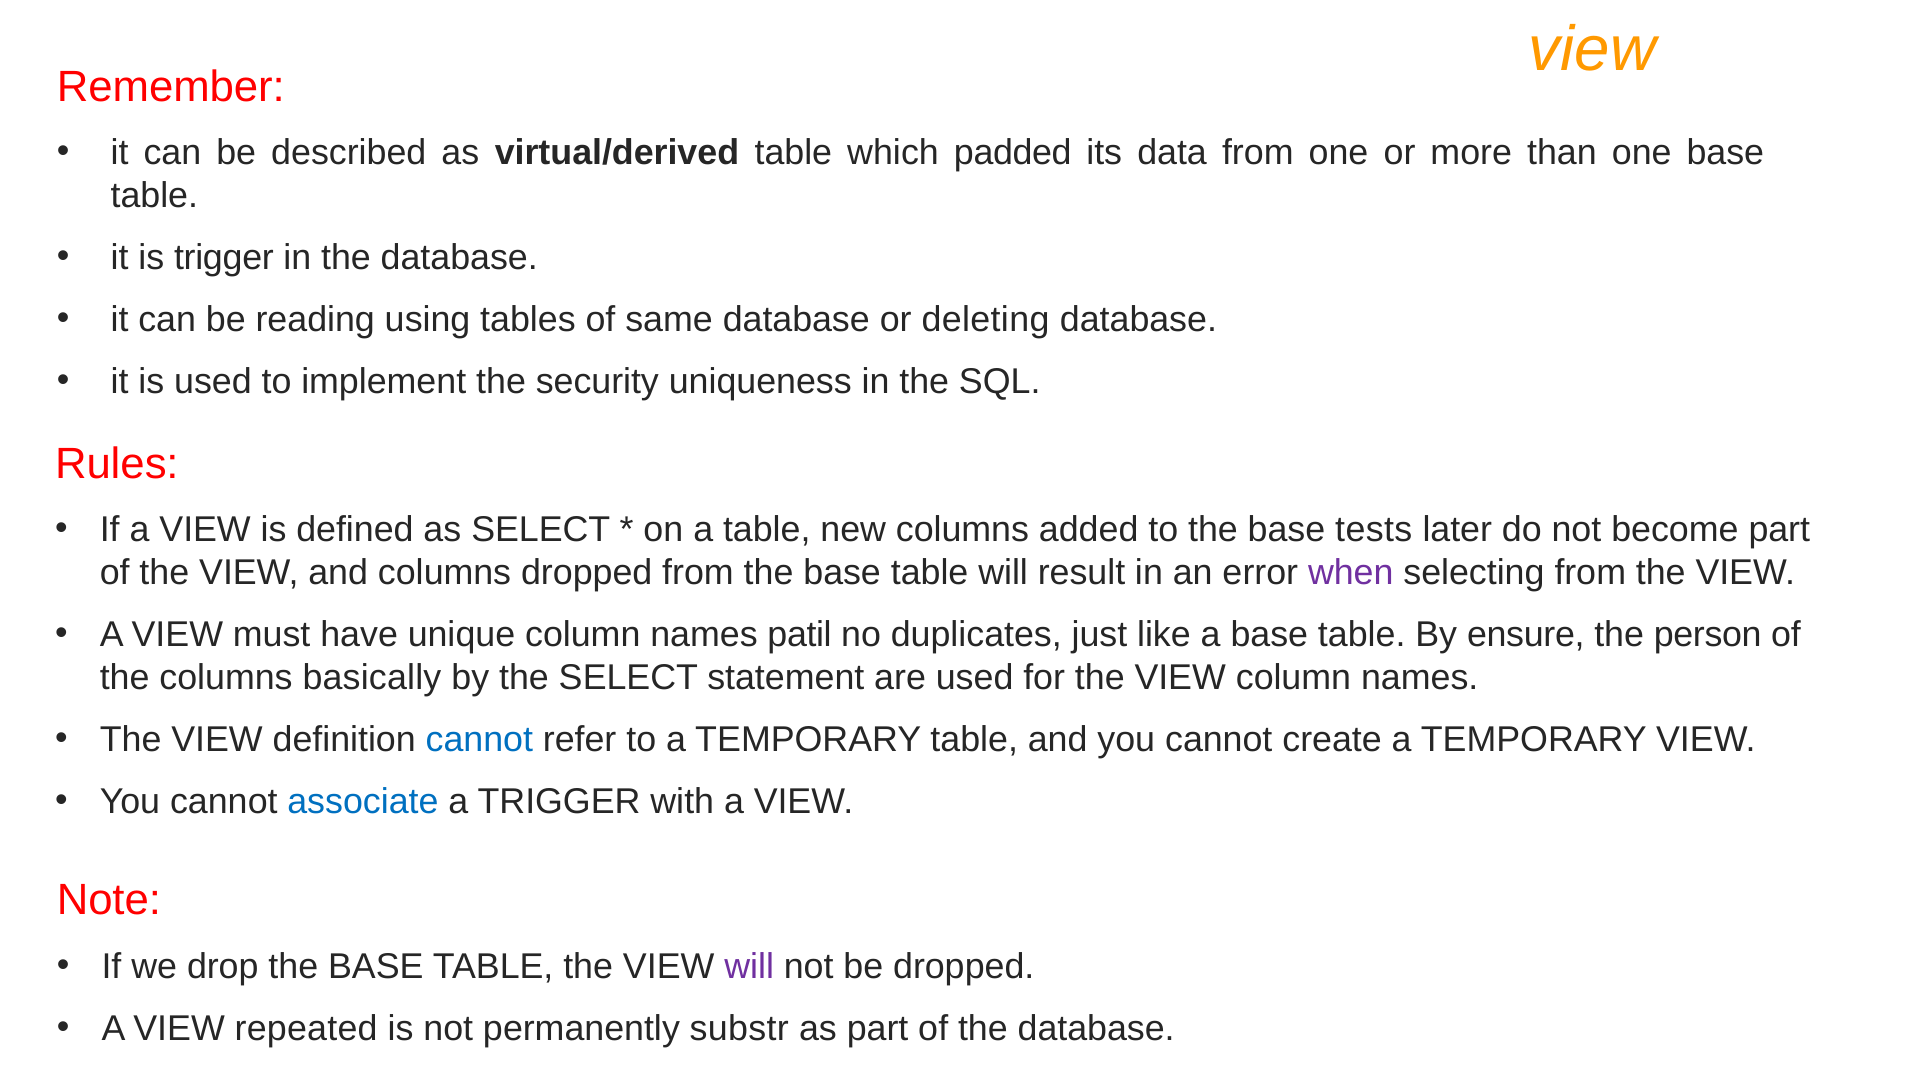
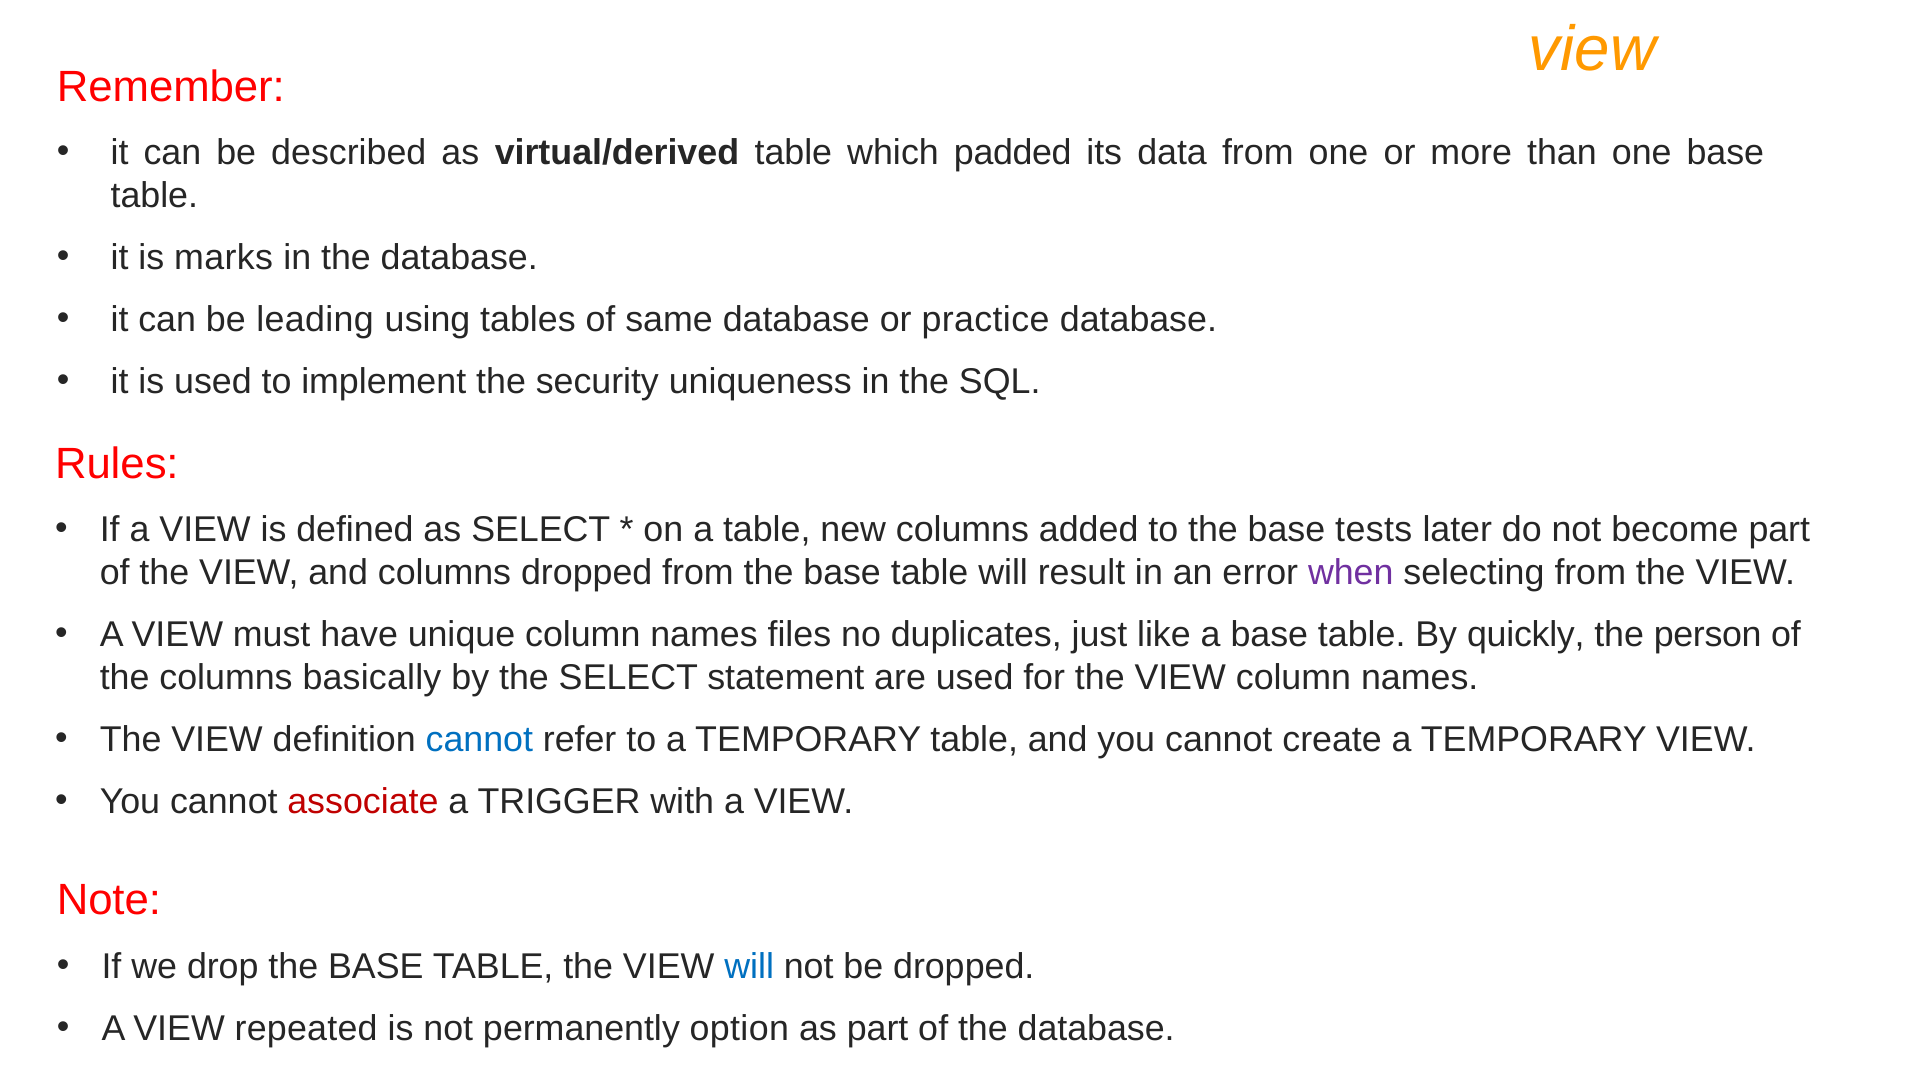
is trigger: trigger -> marks (224, 258)
reading: reading -> leading (315, 320)
deleting: deleting -> practice (986, 320)
patil: patil -> files (799, 635)
ensure: ensure -> quickly (1526, 635)
associate colour: blue -> red (363, 802)
will colour: purple -> blue (749, 966)
substr: substr -> option (739, 1028)
